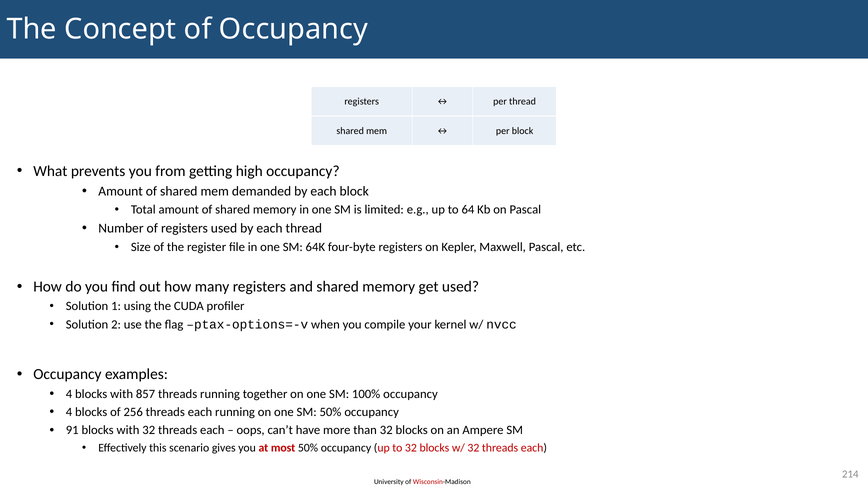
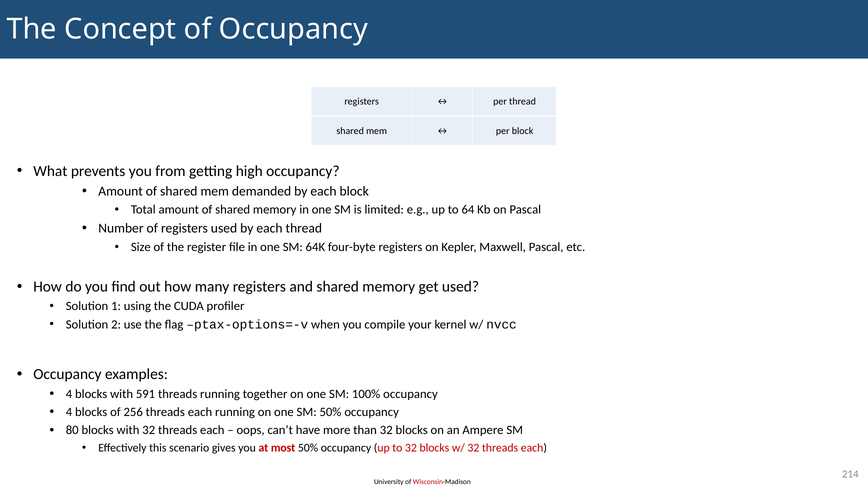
857: 857 -> 591 (146, 394)
91: 91 -> 80 (72, 430)
